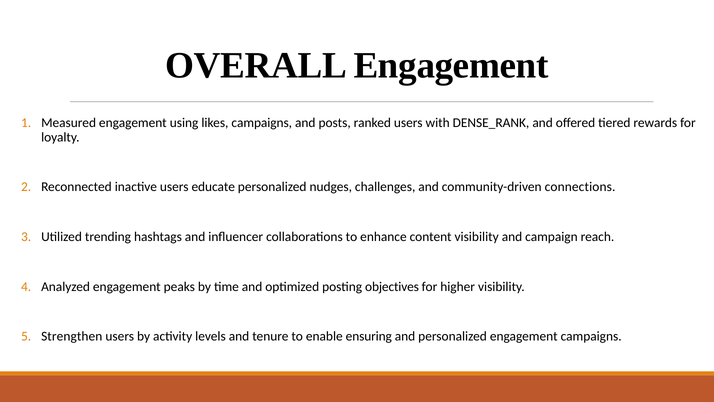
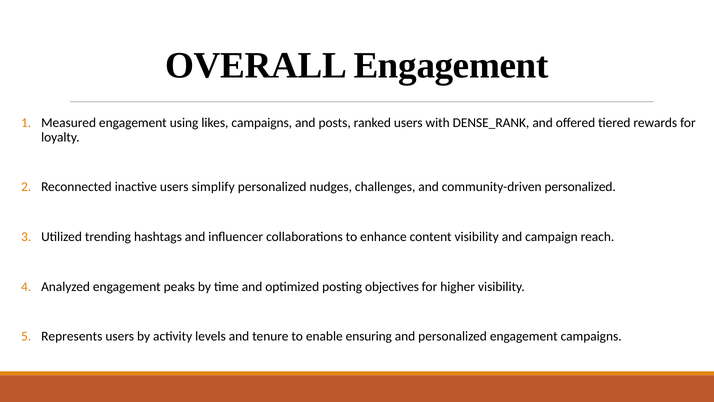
educate: educate -> simplify (213, 187)
community-driven connections: connections -> personalized (580, 187)
Strengthen: Strengthen -> Represents (72, 336)
